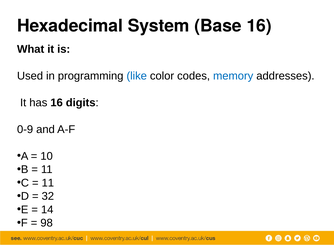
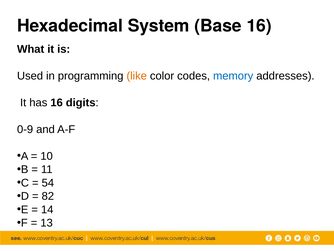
like colour: blue -> orange (137, 76)
11: 11 -> 54 (48, 183)
32: 32 -> 82 (48, 196)
98: 98 -> 13 (47, 223)
